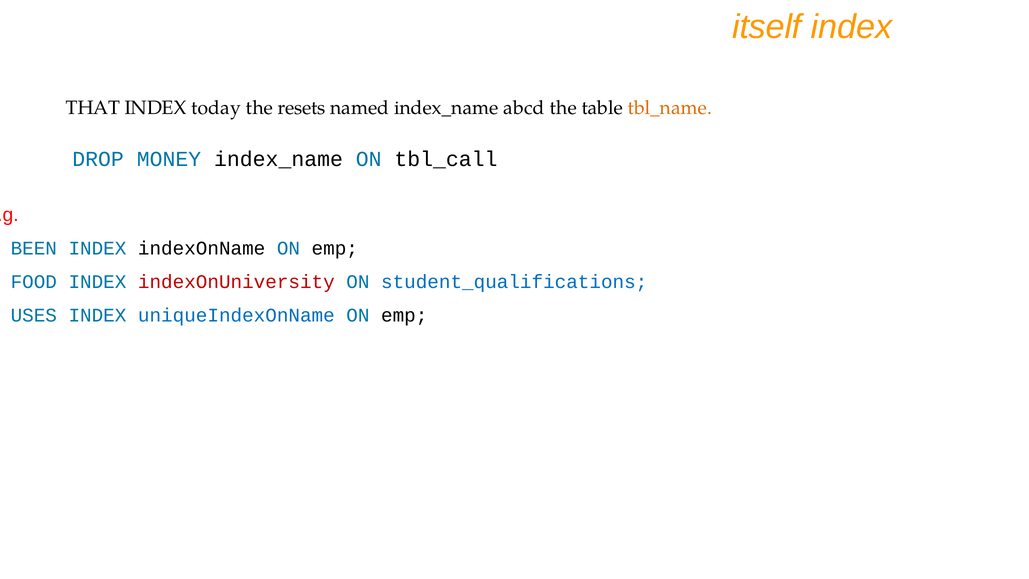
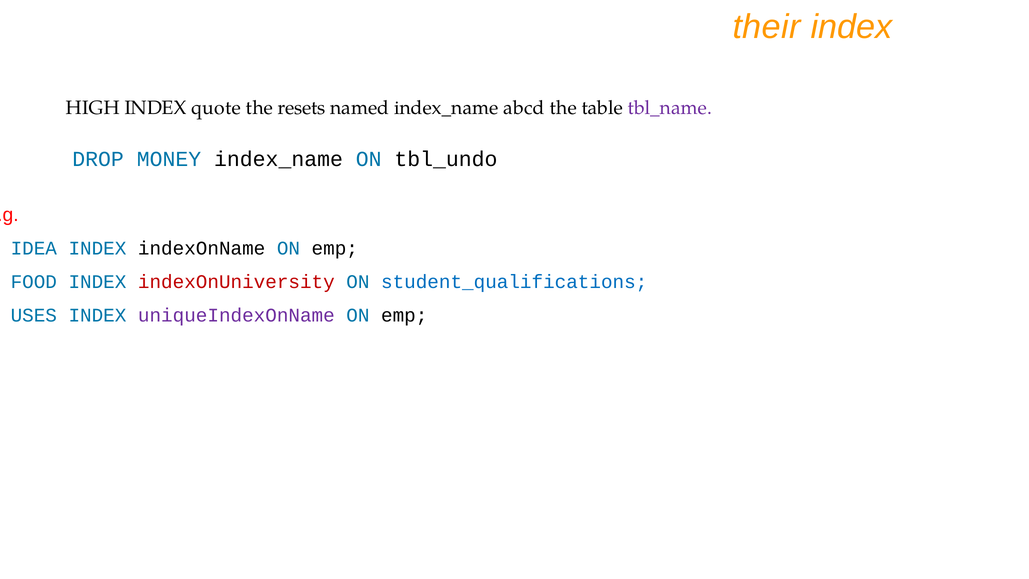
itself: itself -> their (767, 27)
THAT: THAT -> HIGH (93, 108)
today: today -> quote (216, 108)
tbl_name colour: orange -> purple (670, 108)
tbl_call: tbl_call -> tbl_undo (446, 159)
BEEN: BEEN -> IDEA (34, 248)
uniqueIndexOnName colour: blue -> purple (236, 315)
